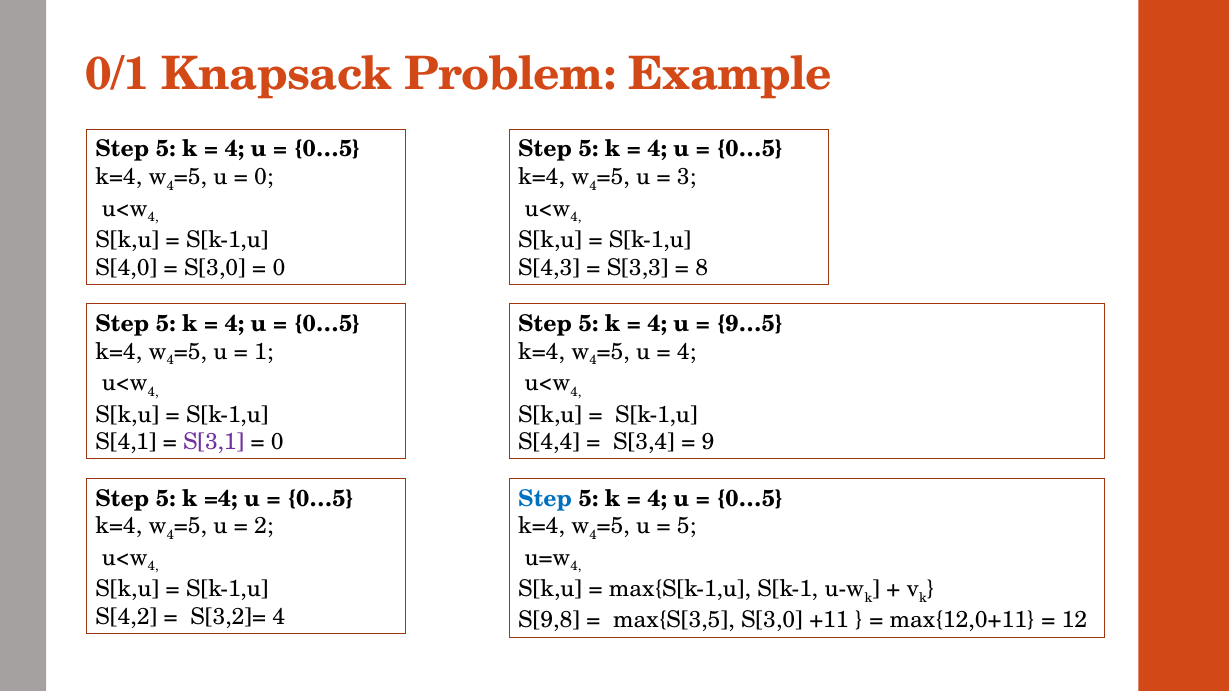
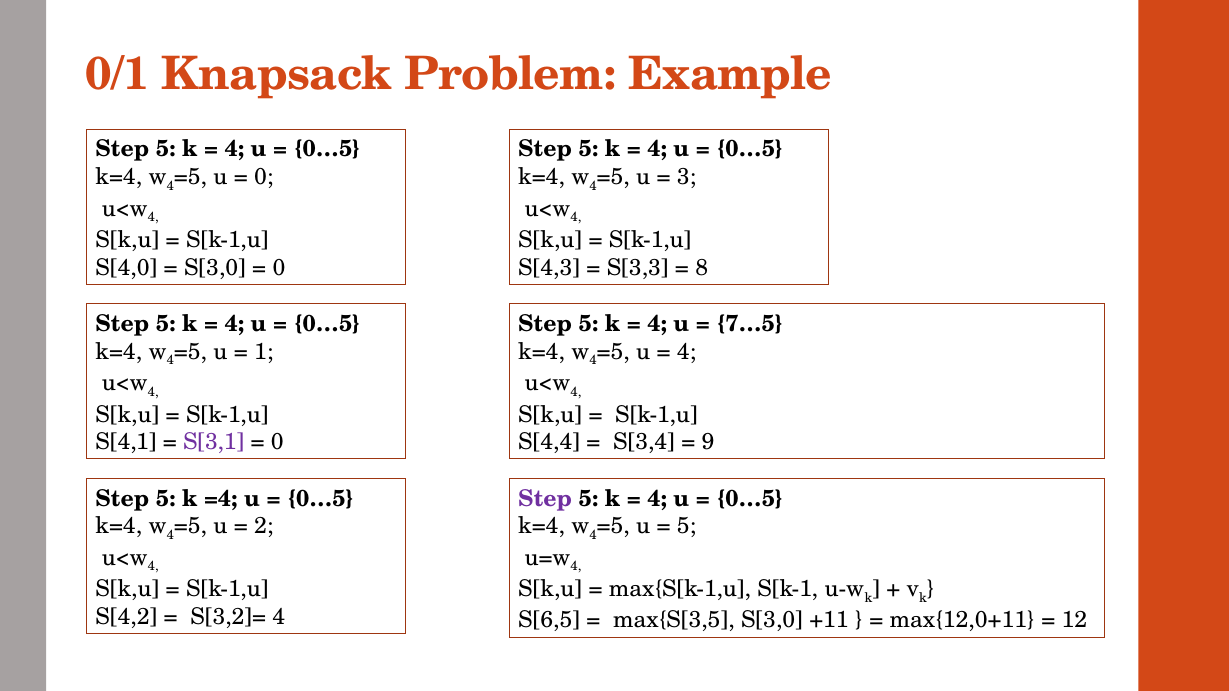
9…5: 9…5 -> 7…5 (750, 324)
Step colour: blue -> purple (545, 499)
S[9,8: S[9,8 -> S[6,5 (549, 621)
